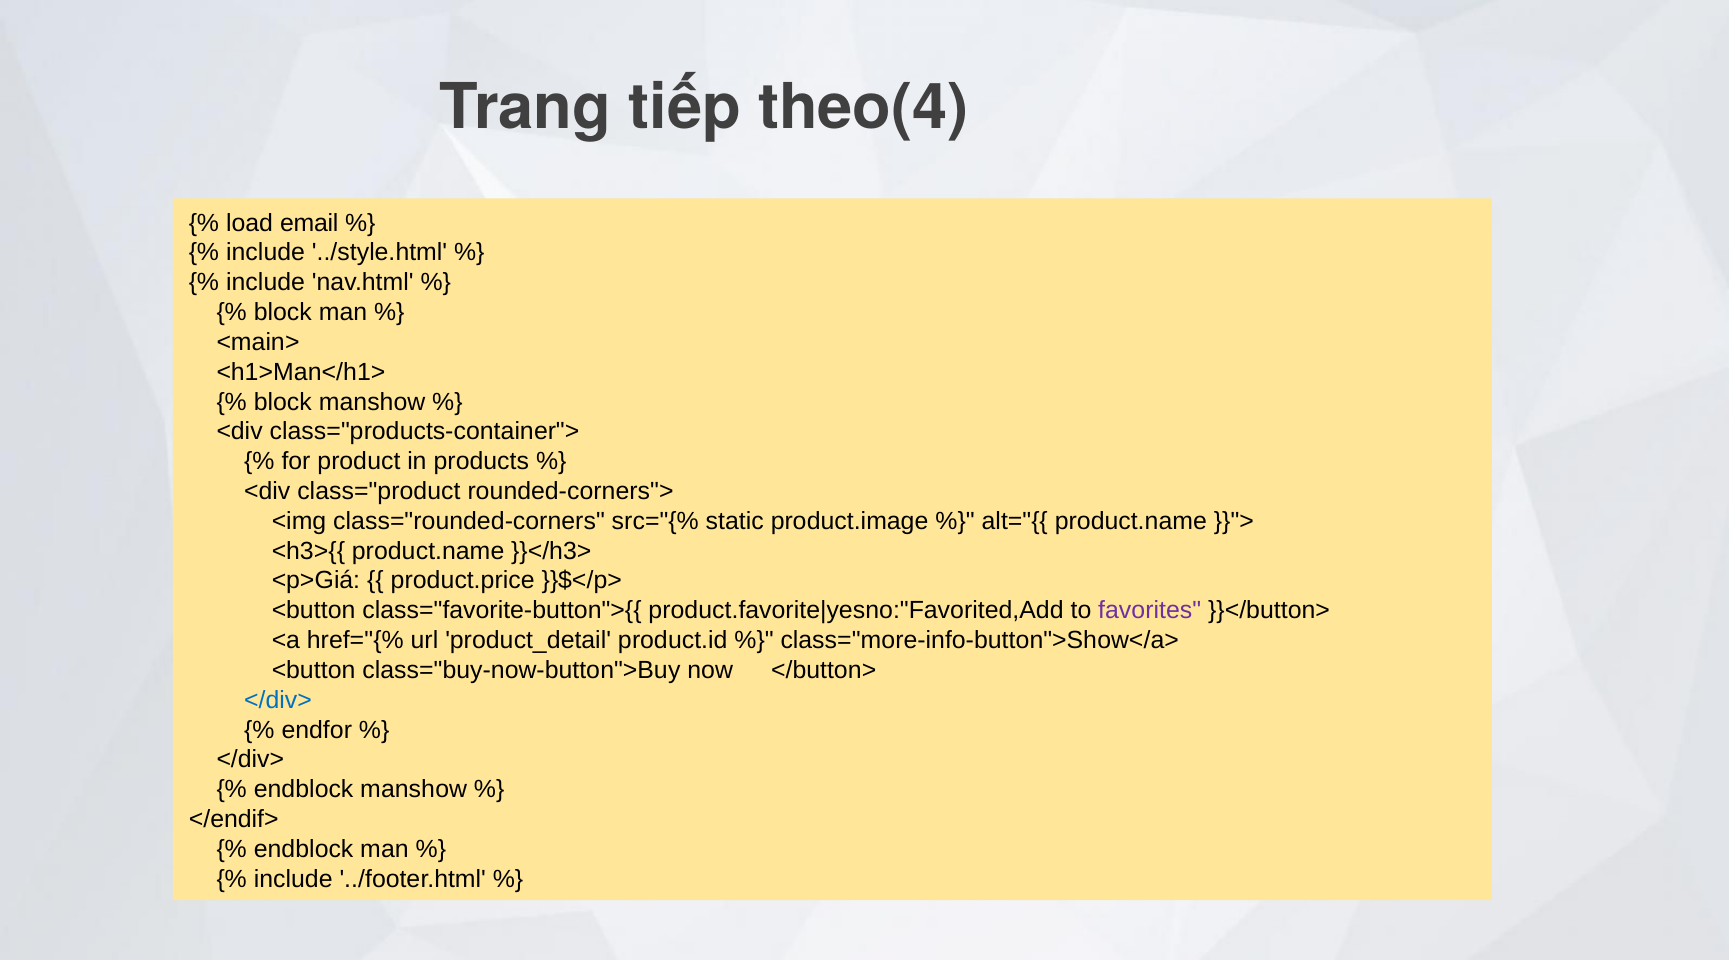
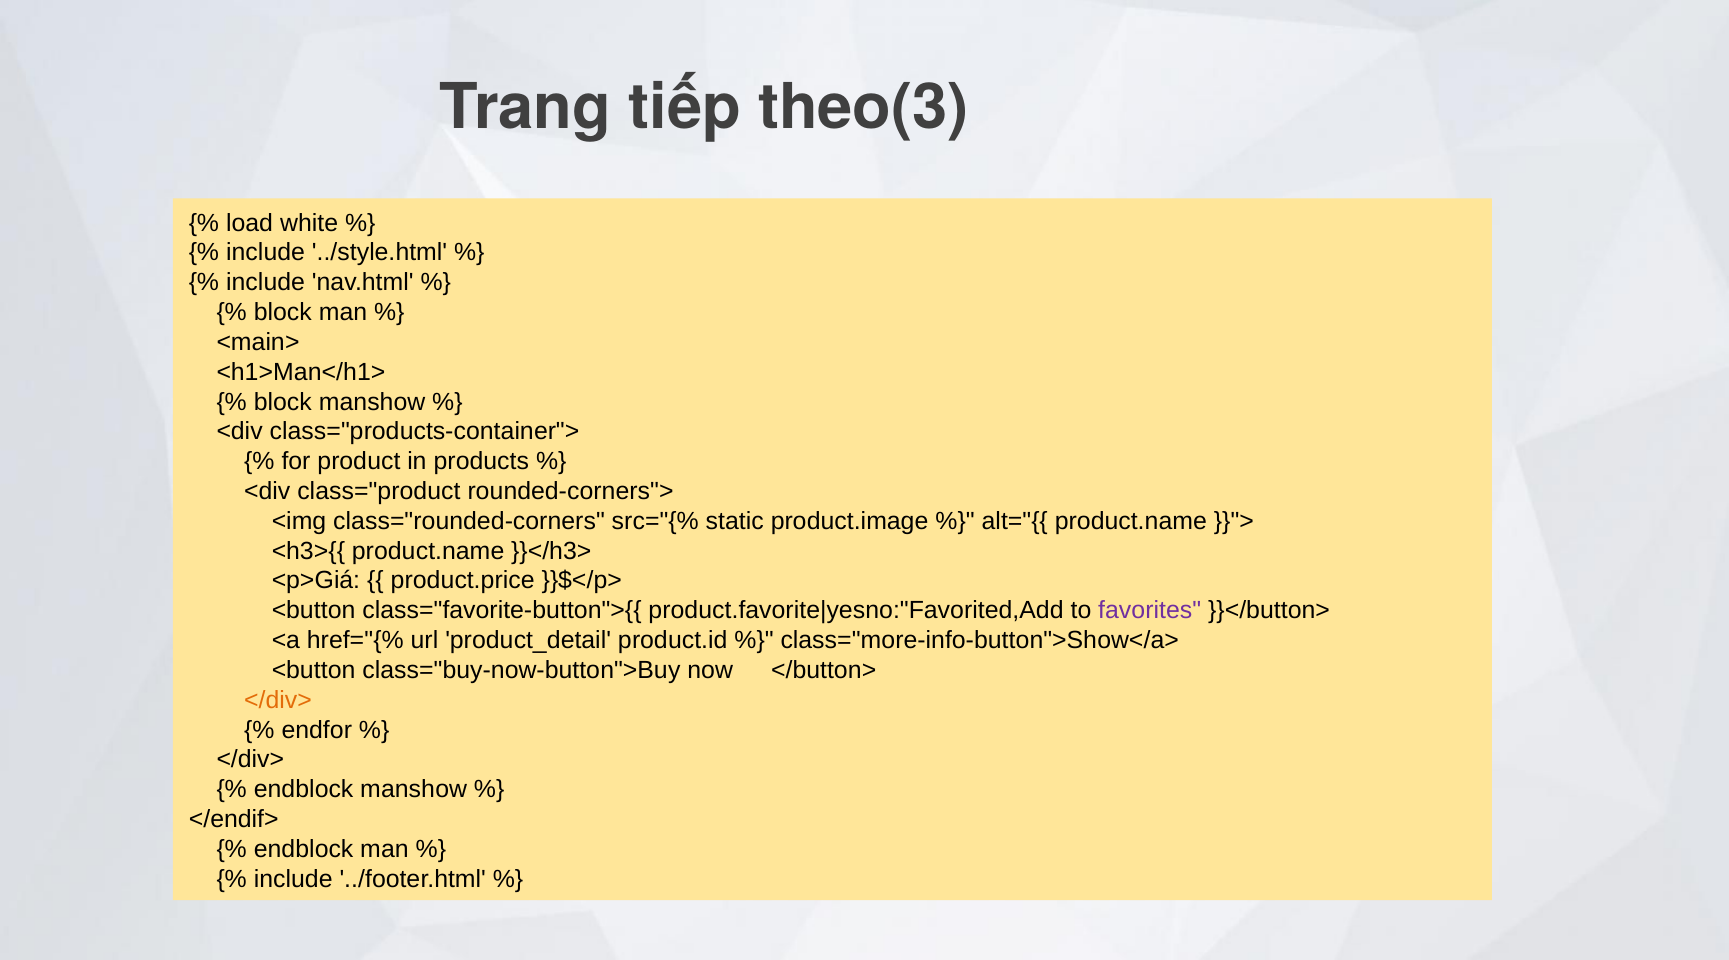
theo(4: theo(4 -> theo(3 (863, 108)
email: email -> white (309, 223)
</div> colour: blue -> orange (278, 700)
